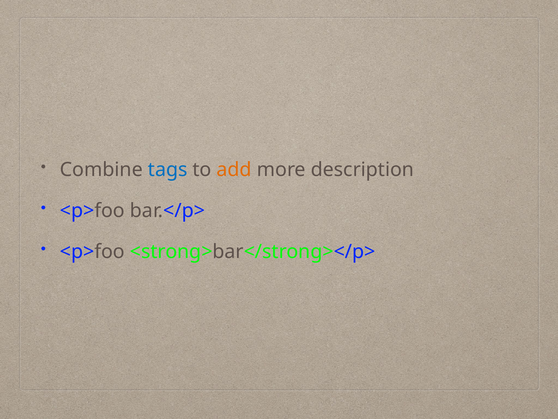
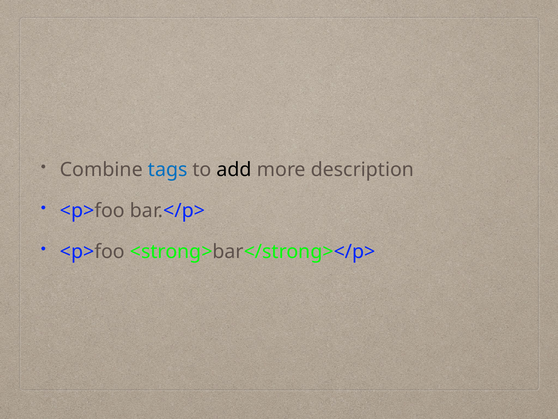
add colour: orange -> black (234, 169)
